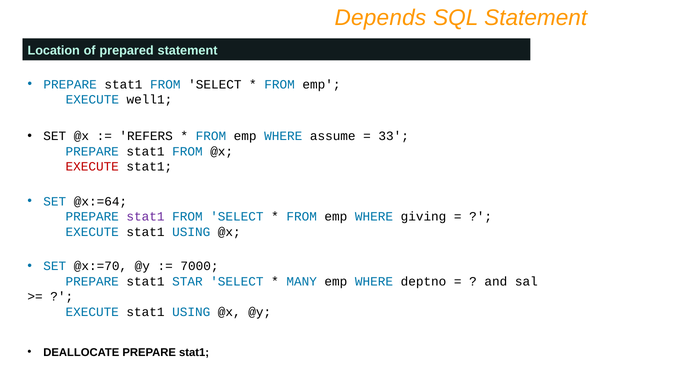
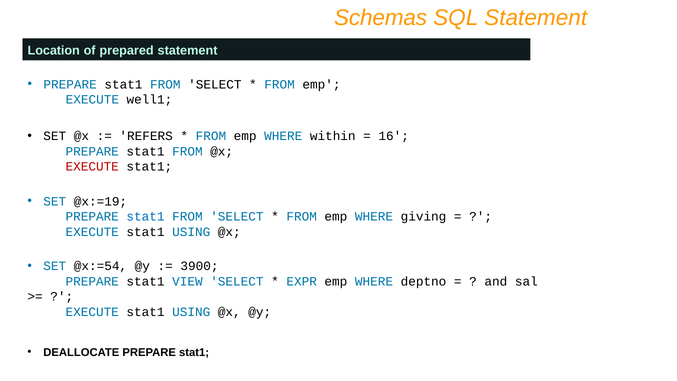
Depends: Depends -> Schemas (381, 18)
assume: assume -> within (333, 136)
33: 33 -> 16 (394, 136)
@x:=64: @x:=64 -> @x:=19 (100, 201)
stat1 colour: purple -> blue (146, 217)
@x:=70: @x:=70 -> @x:=54 (100, 266)
7000: 7000 -> 3900 (199, 266)
STAR: STAR -> VIEW (187, 281)
MANY: MANY -> EXPR (302, 281)
